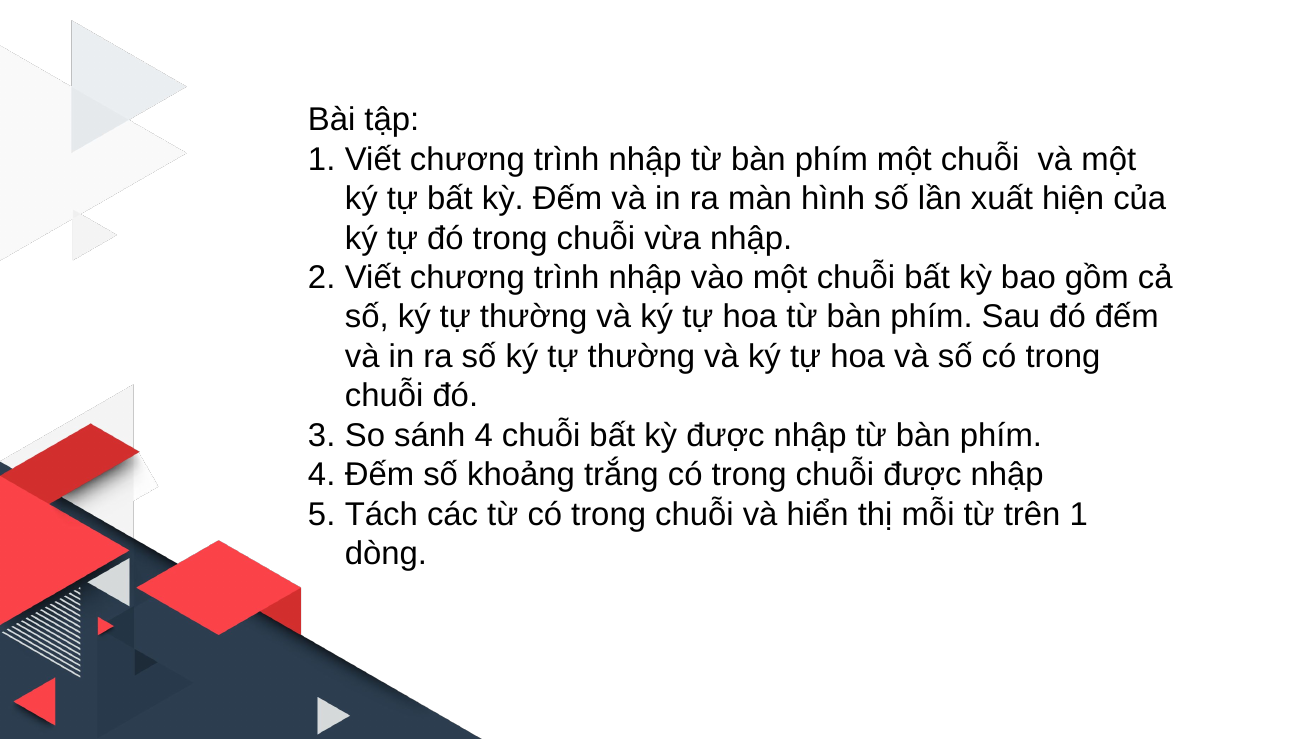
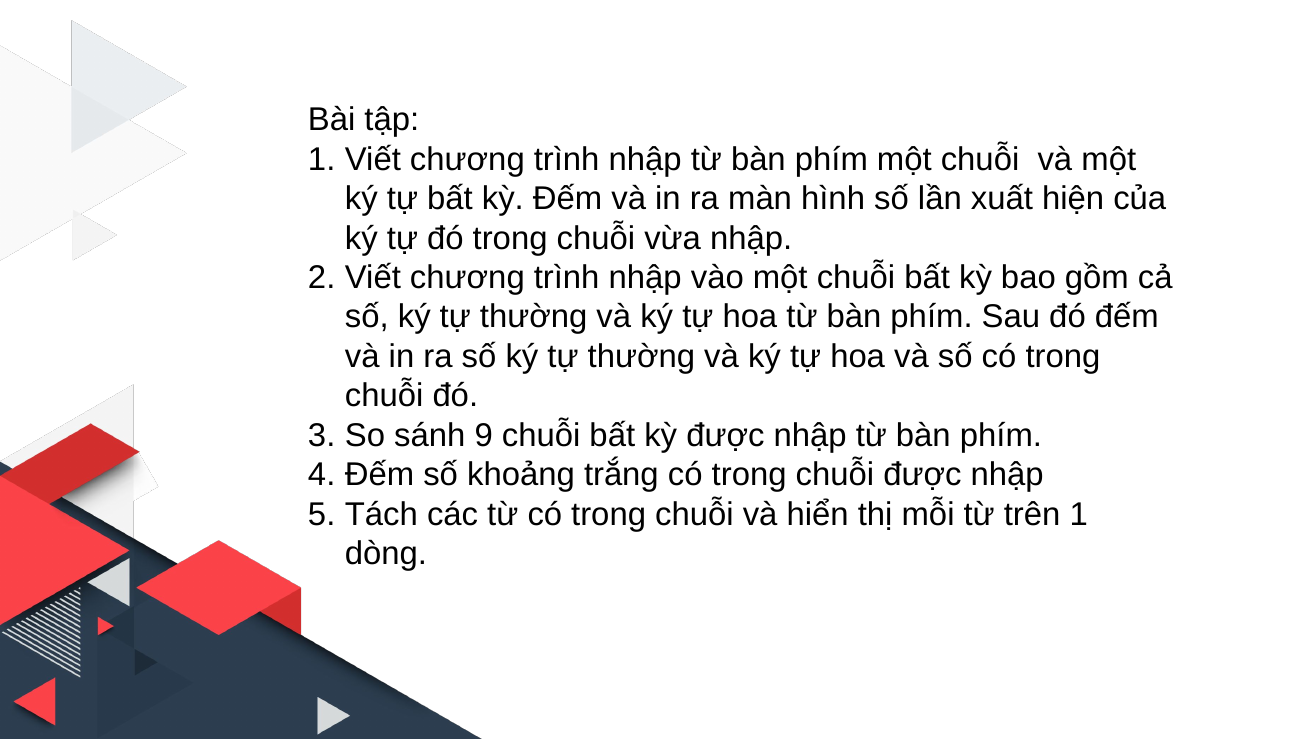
sánh 4: 4 -> 9 (484, 435)
